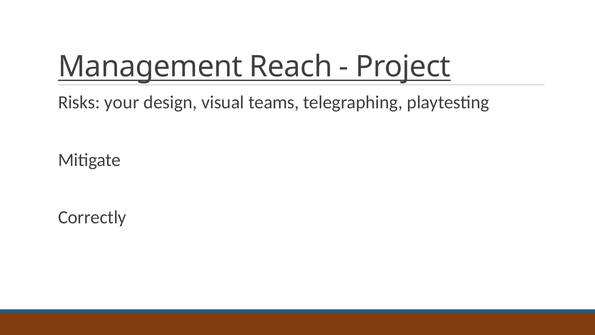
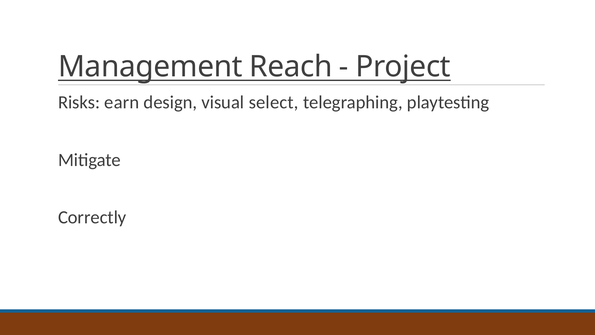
your: your -> earn (122, 102)
teams: teams -> select (274, 102)
